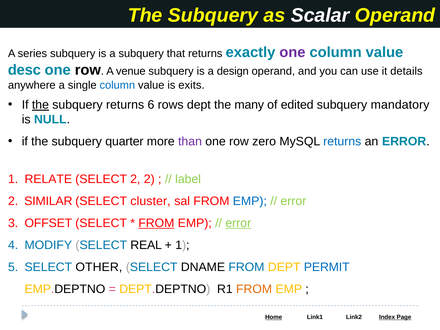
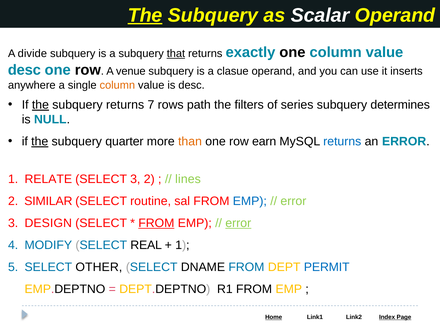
The underline: none -> present (145, 15)
series: series -> divide (32, 54)
that underline: none -> present (176, 54)
one colour: purple -> black (292, 52)
design: design -> clasue (233, 71)
details: details -> inserts (406, 71)
column colour: blue -> orange (117, 85)
is exits: exits -> desc (192, 85)
6: 6 -> 7 (151, 105)
rows dept: dept -> path (199, 105)
many: many -> filters (249, 105)
edited: edited -> series (297, 105)
mandatory: mandatory -> determines (400, 105)
the underline: none -> present (40, 142)
than colour: purple -> orange (190, 142)
zero: zero -> earn (264, 142)
SELECT 2: 2 -> 3 (135, 179)
label: label -> lines (188, 179)
cluster: cluster -> routine (151, 201)
OFFSET: OFFSET -> DESIGN (48, 223)
FROM colour: orange -> black (254, 289)
